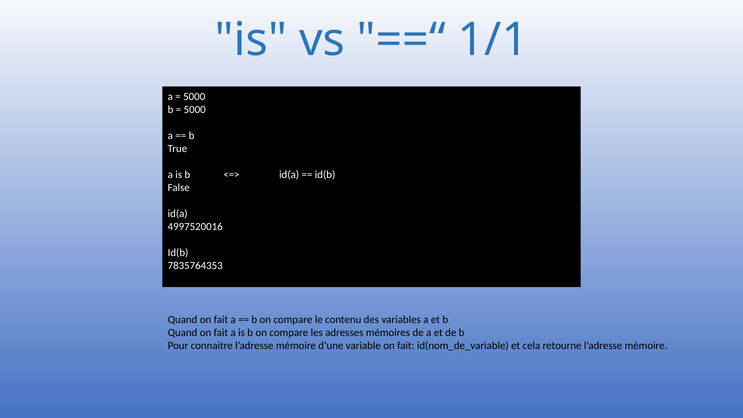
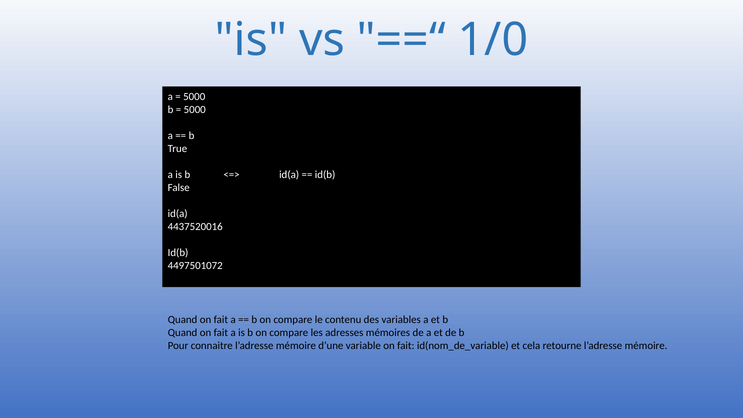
1/1: 1/1 -> 1/0 (493, 40)
4997520016: 4997520016 -> 4437520016 (195, 227)
7835764353: 7835764353 -> 4497501072 (195, 266)
